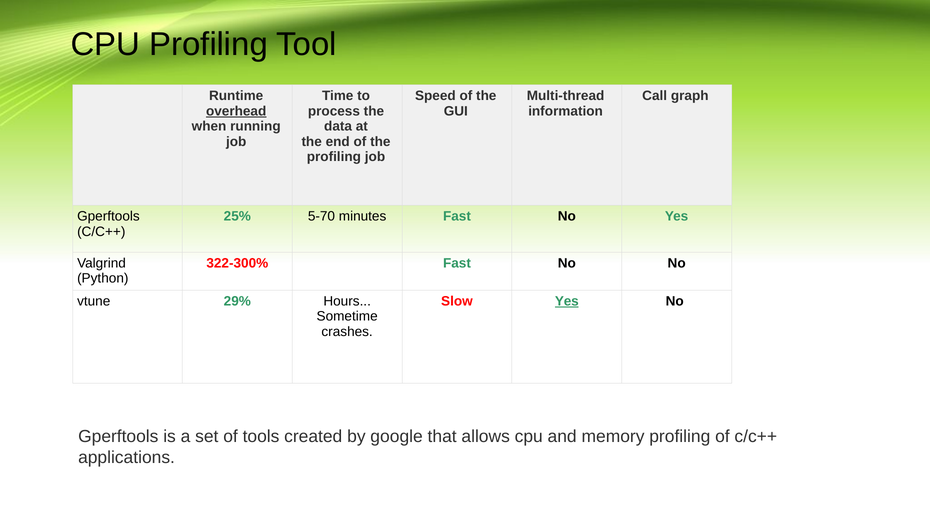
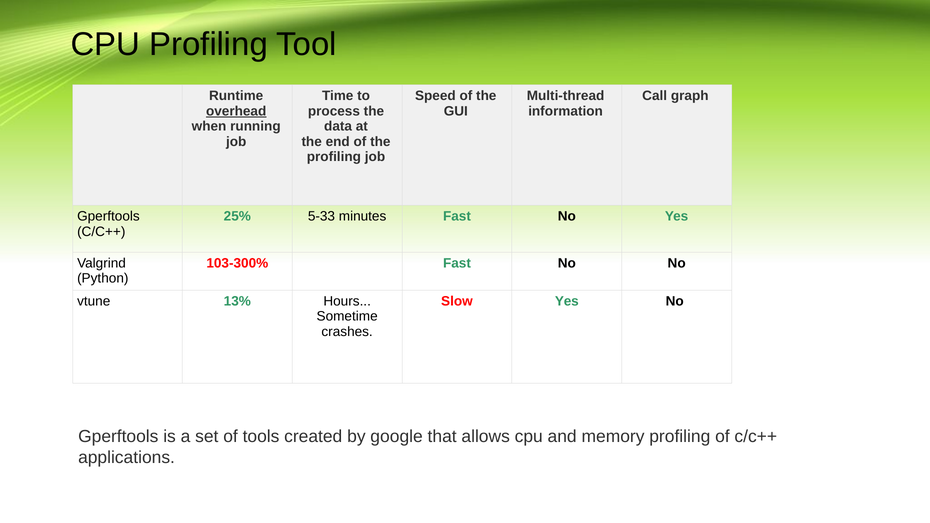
5-70: 5-70 -> 5-33 (321, 216)
322-300%: 322-300% -> 103-300% (237, 263)
29%: 29% -> 13% (237, 301)
Yes underline: present -> none (567, 301)
